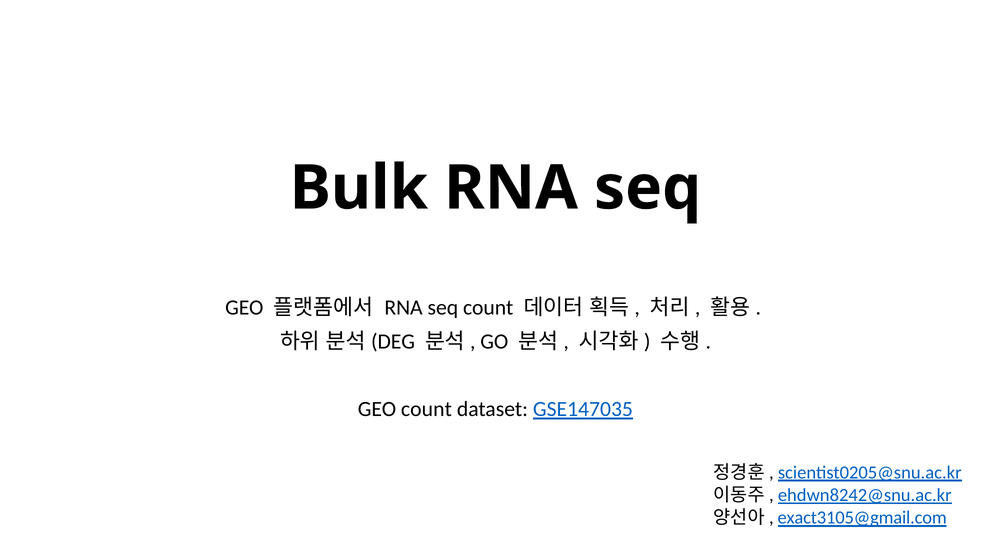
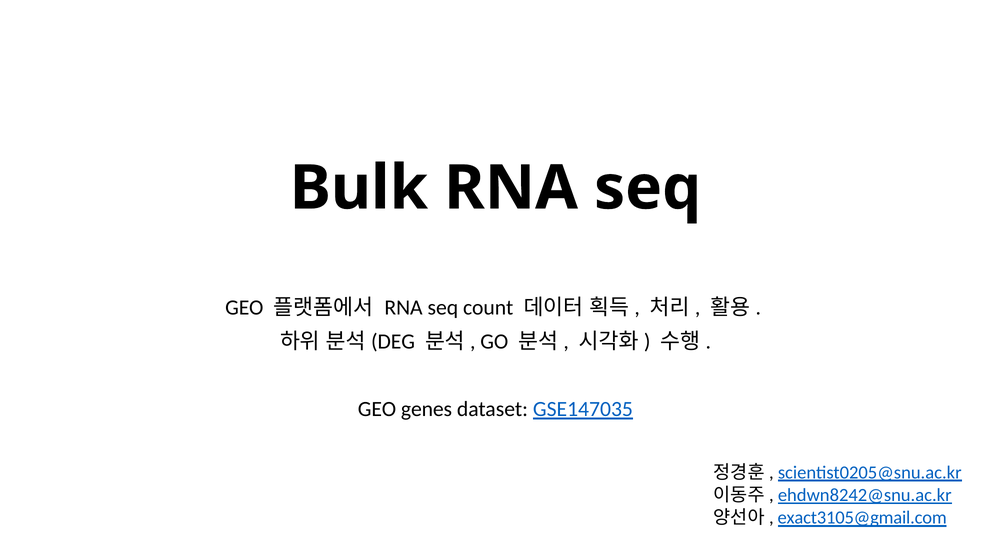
GEO count: count -> genes (427, 410)
